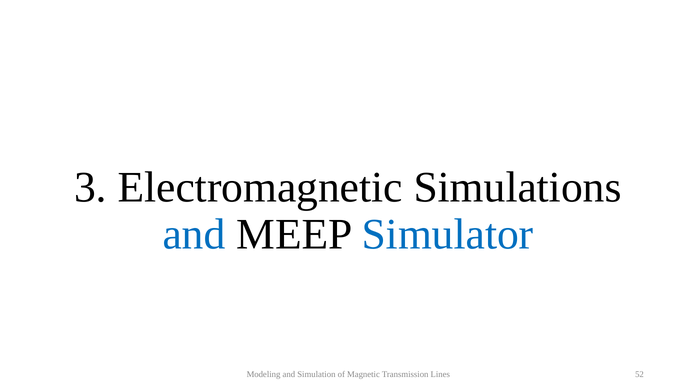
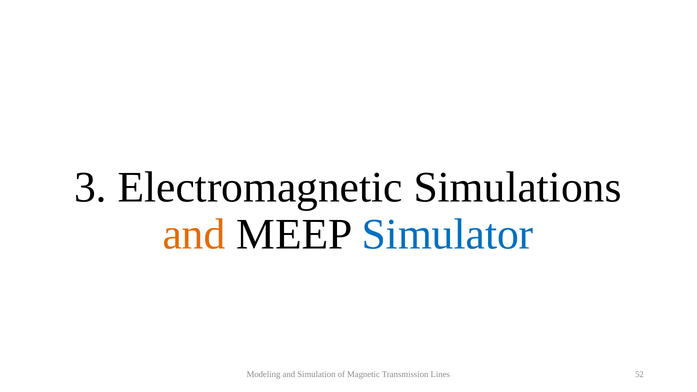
and colour: blue -> orange (194, 234)
